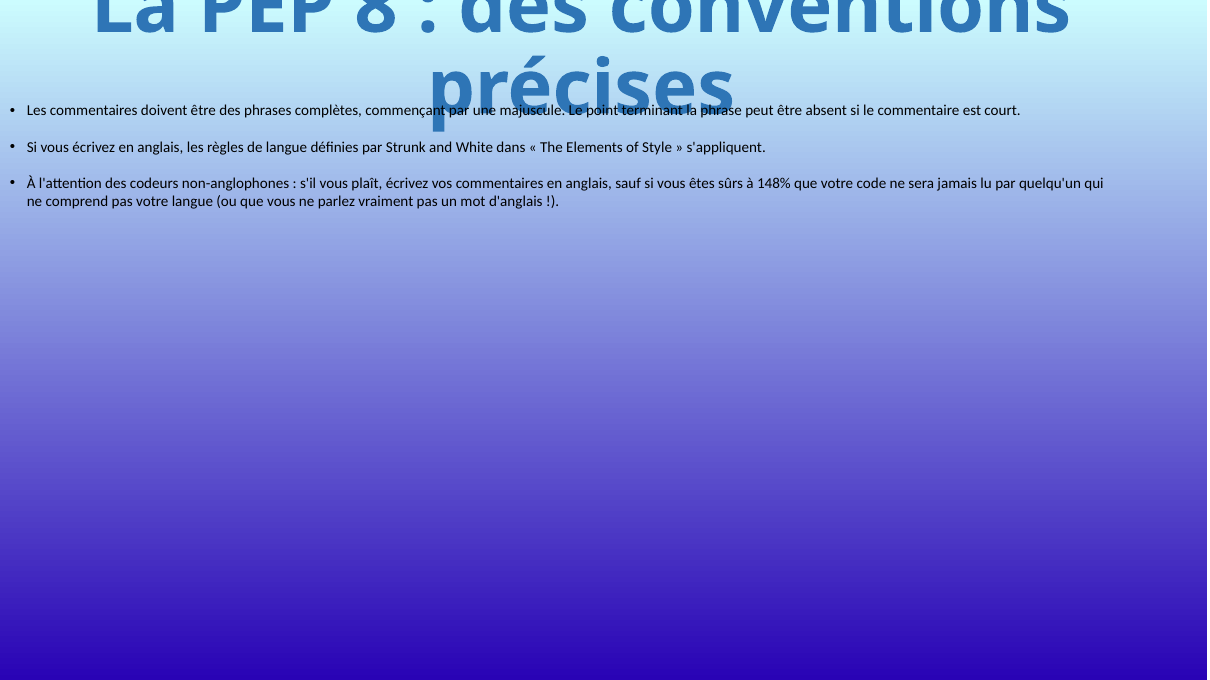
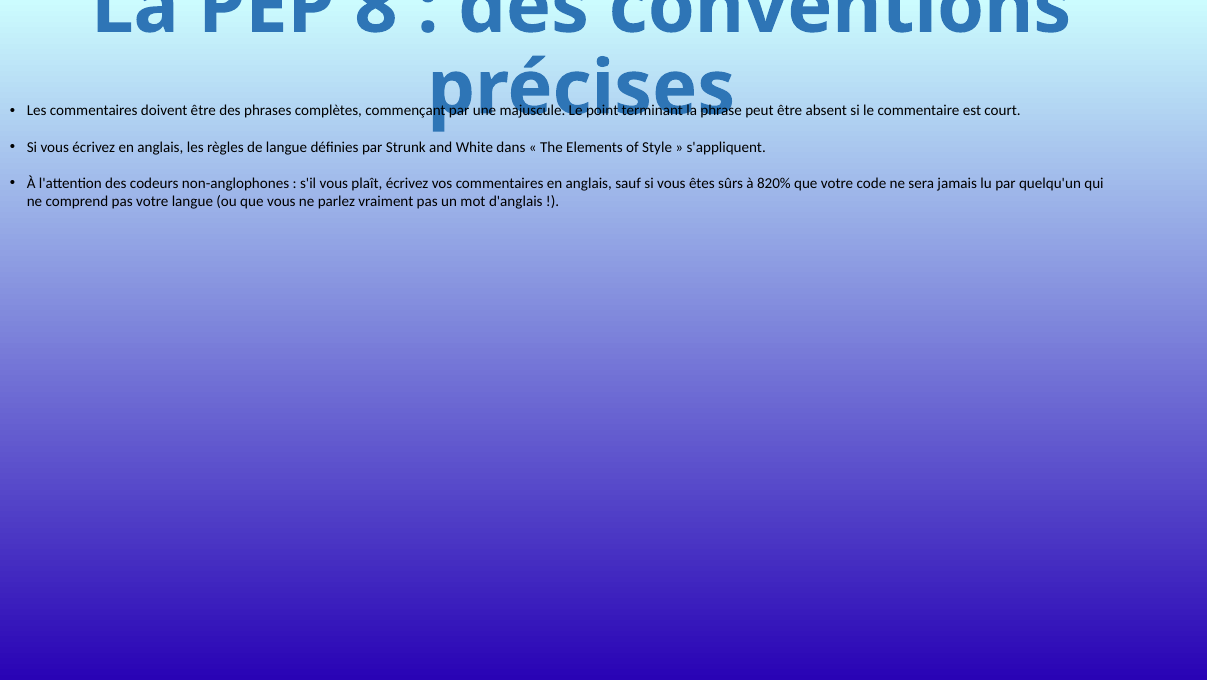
148%: 148% -> 820% (774, 184)
